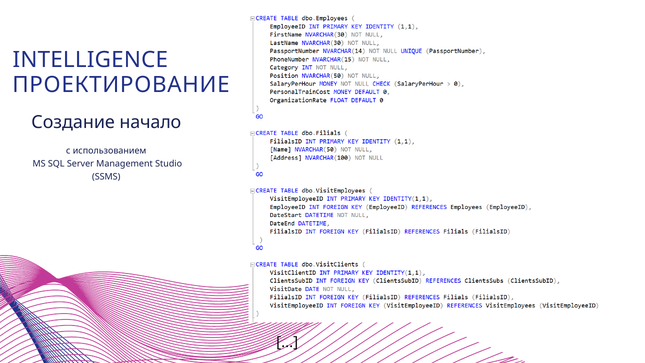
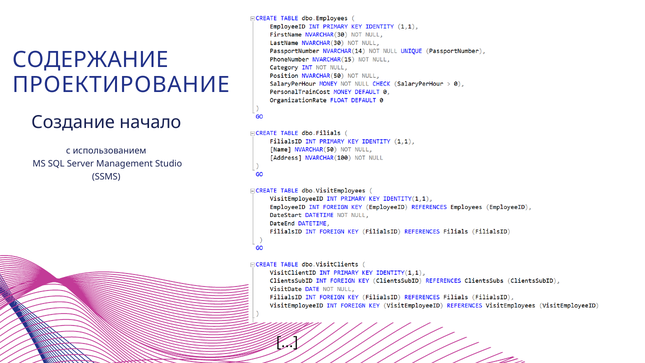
INTELLIGENCE: INTELLIGENCE -> СОДЕРЖАНИЕ (90, 60)
